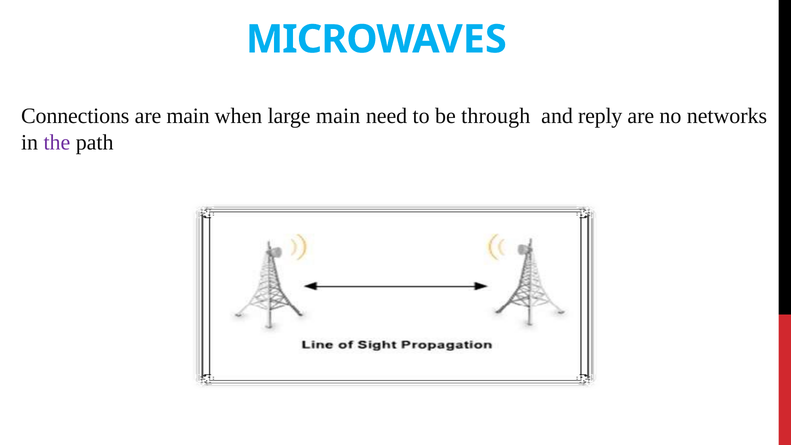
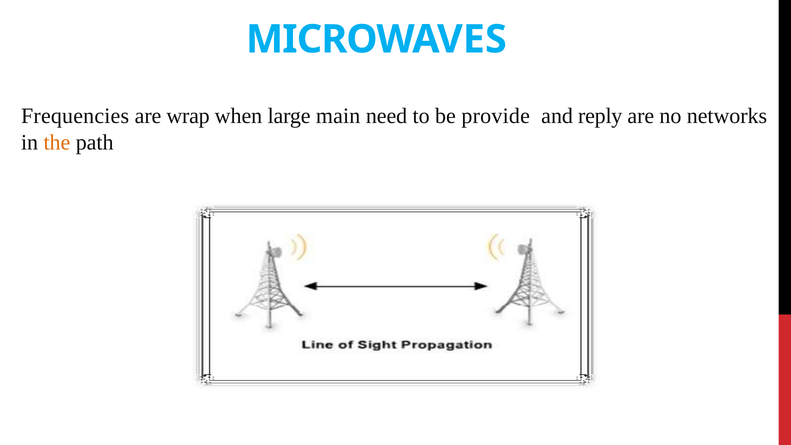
Connections: Connections -> Frequencies (75, 116)
are main: main -> wrap (188, 116)
through: through -> provide (496, 116)
the colour: purple -> orange (57, 142)
